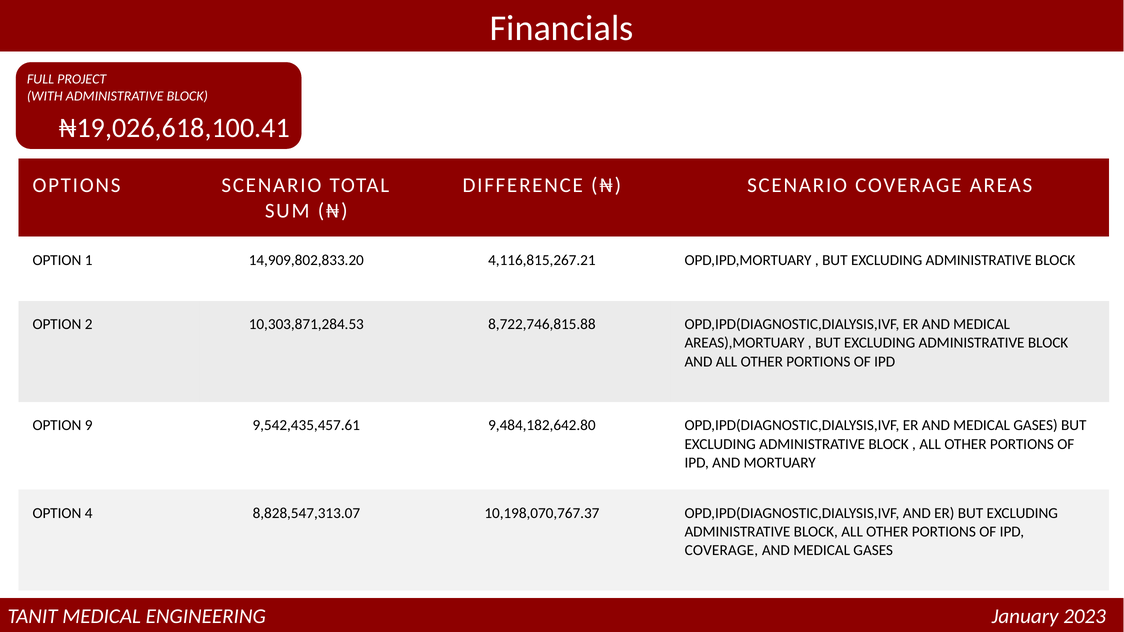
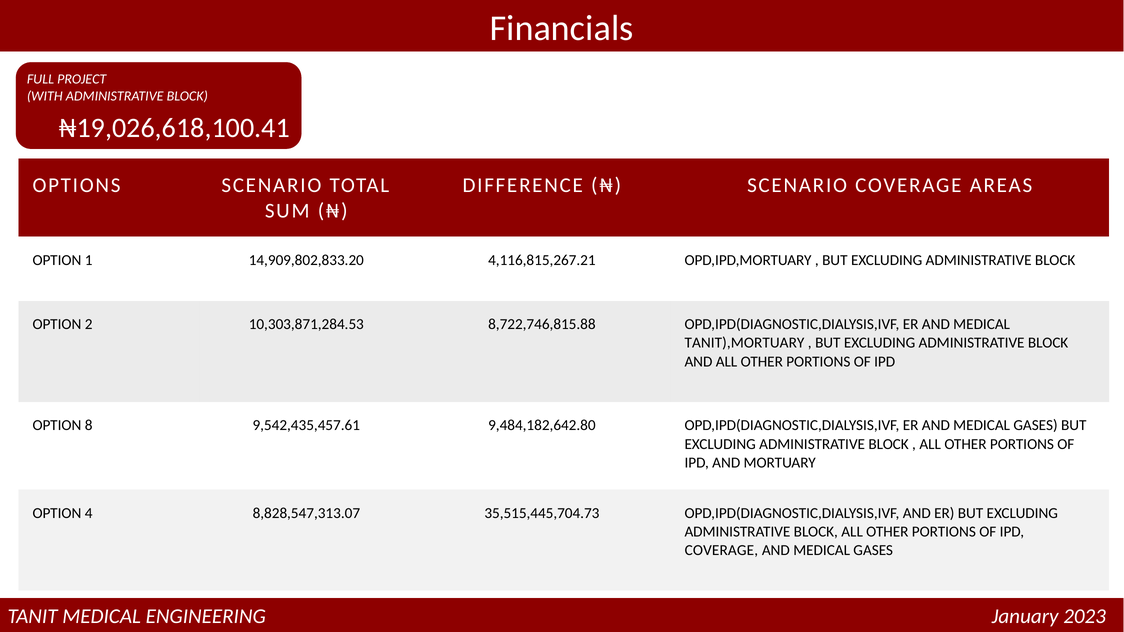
AREAS),MORTUARY: AREAS),MORTUARY -> TANIT),MORTUARY (744, 343)
9: 9 -> 8 (89, 426)
10,198,070,767.37: 10,198,070,767.37 -> 35,515,445,704.73 (542, 513)
